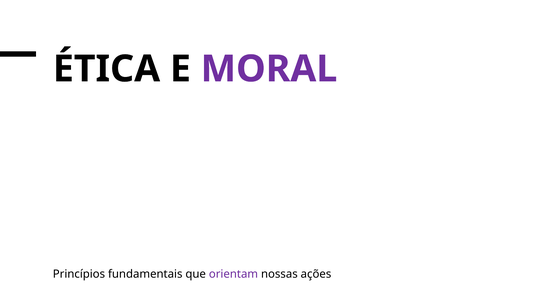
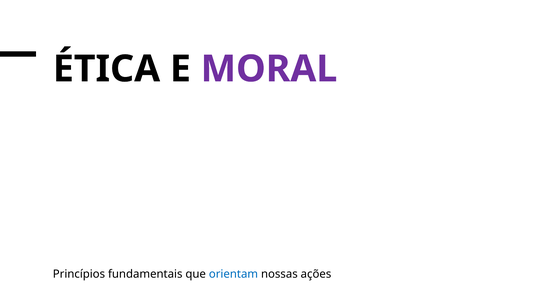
orientam colour: purple -> blue (233, 274)
